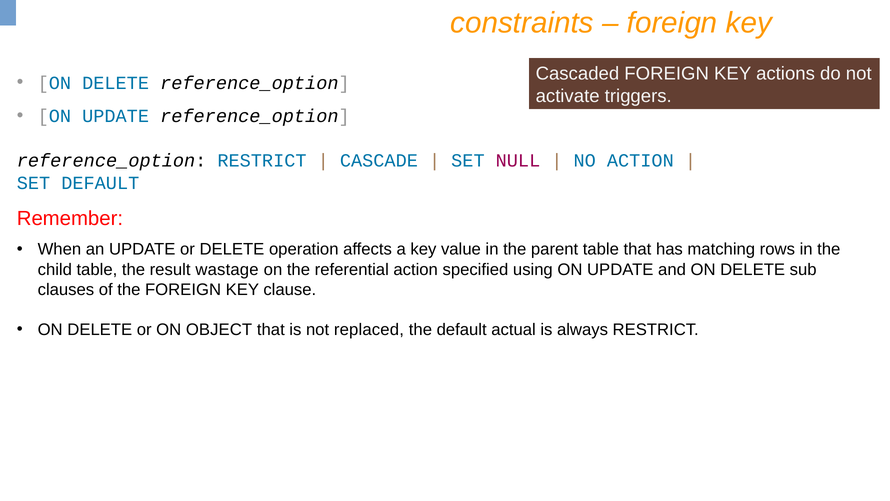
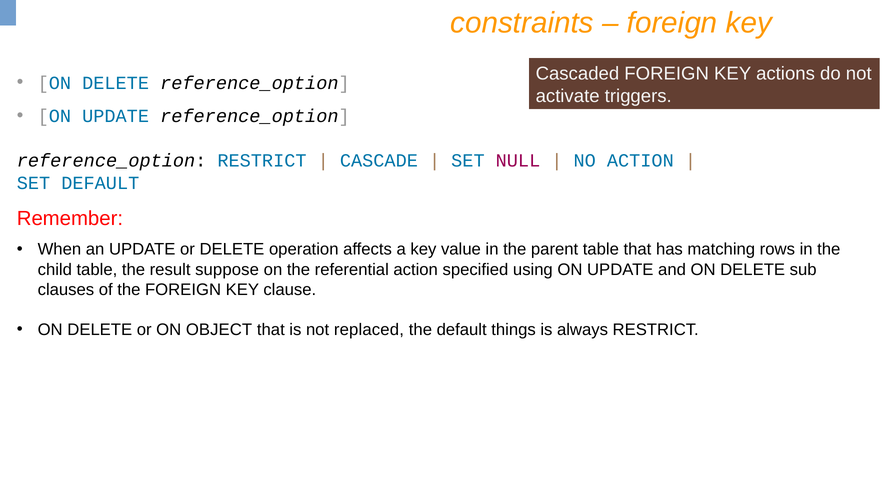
wastage: wastage -> suppose (227, 269)
actual: actual -> things (514, 329)
